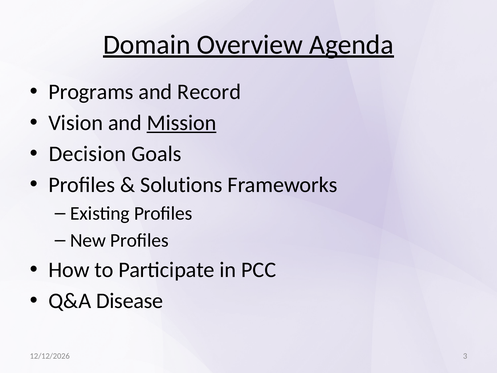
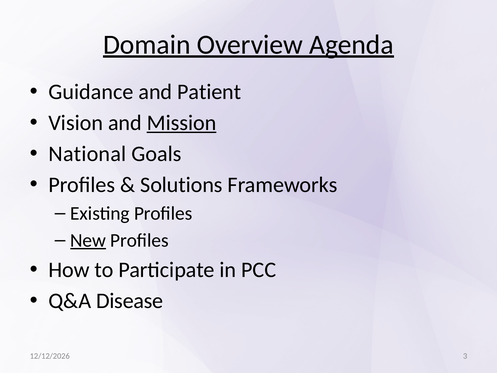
Programs: Programs -> Guidance (91, 92)
Record: Record -> Patient (209, 92)
Decision: Decision -> National (87, 154)
New underline: none -> present (88, 240)
